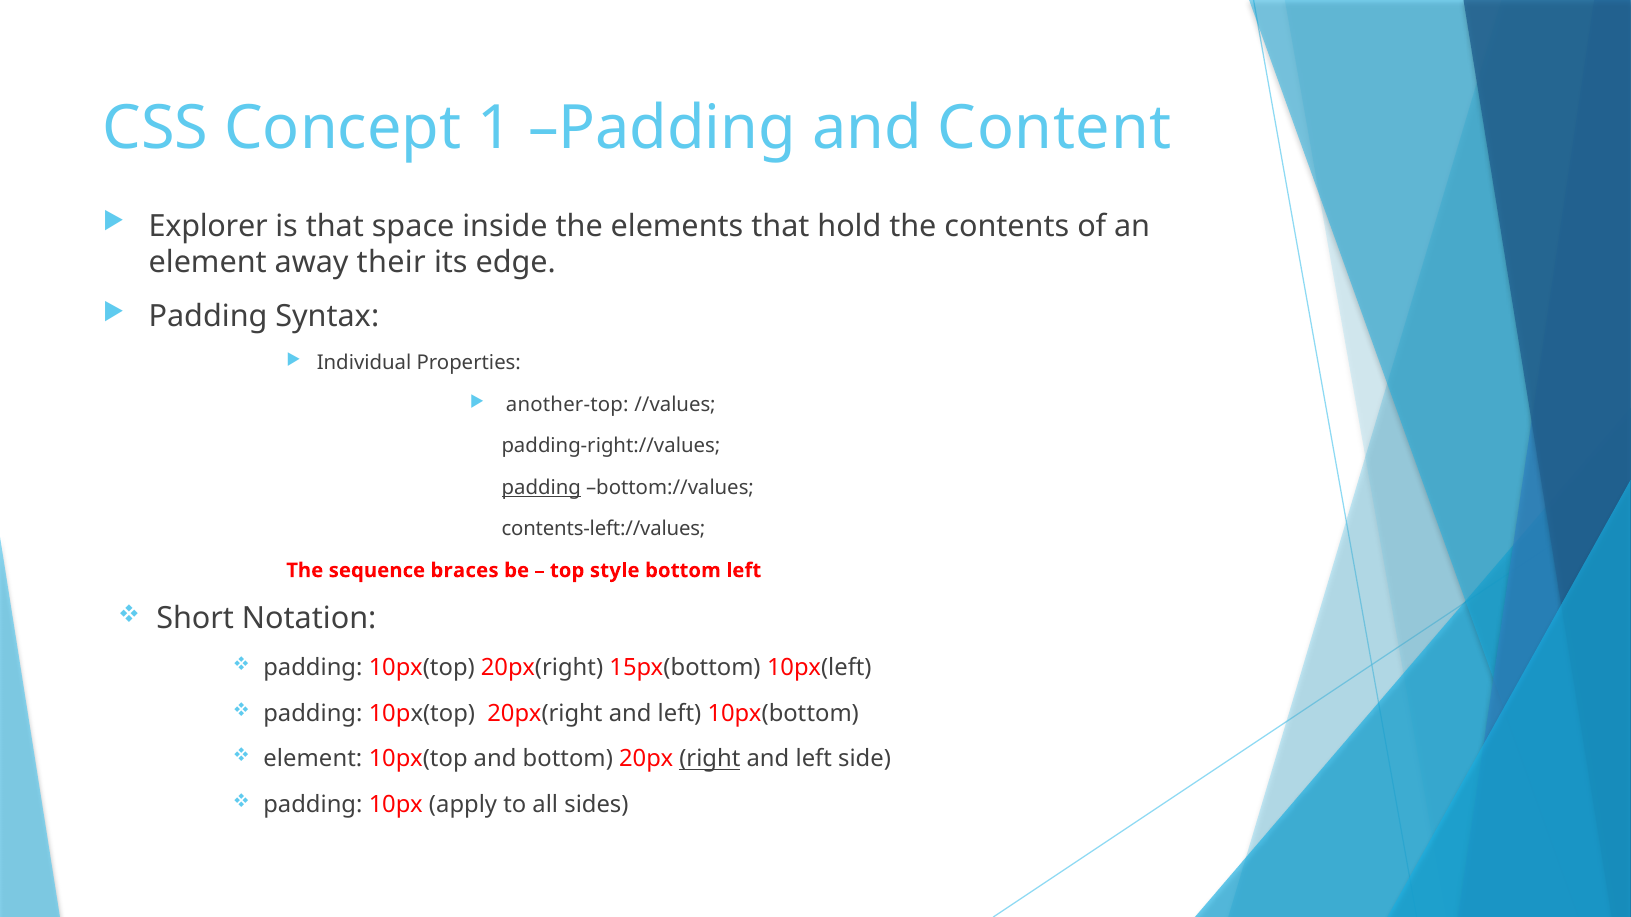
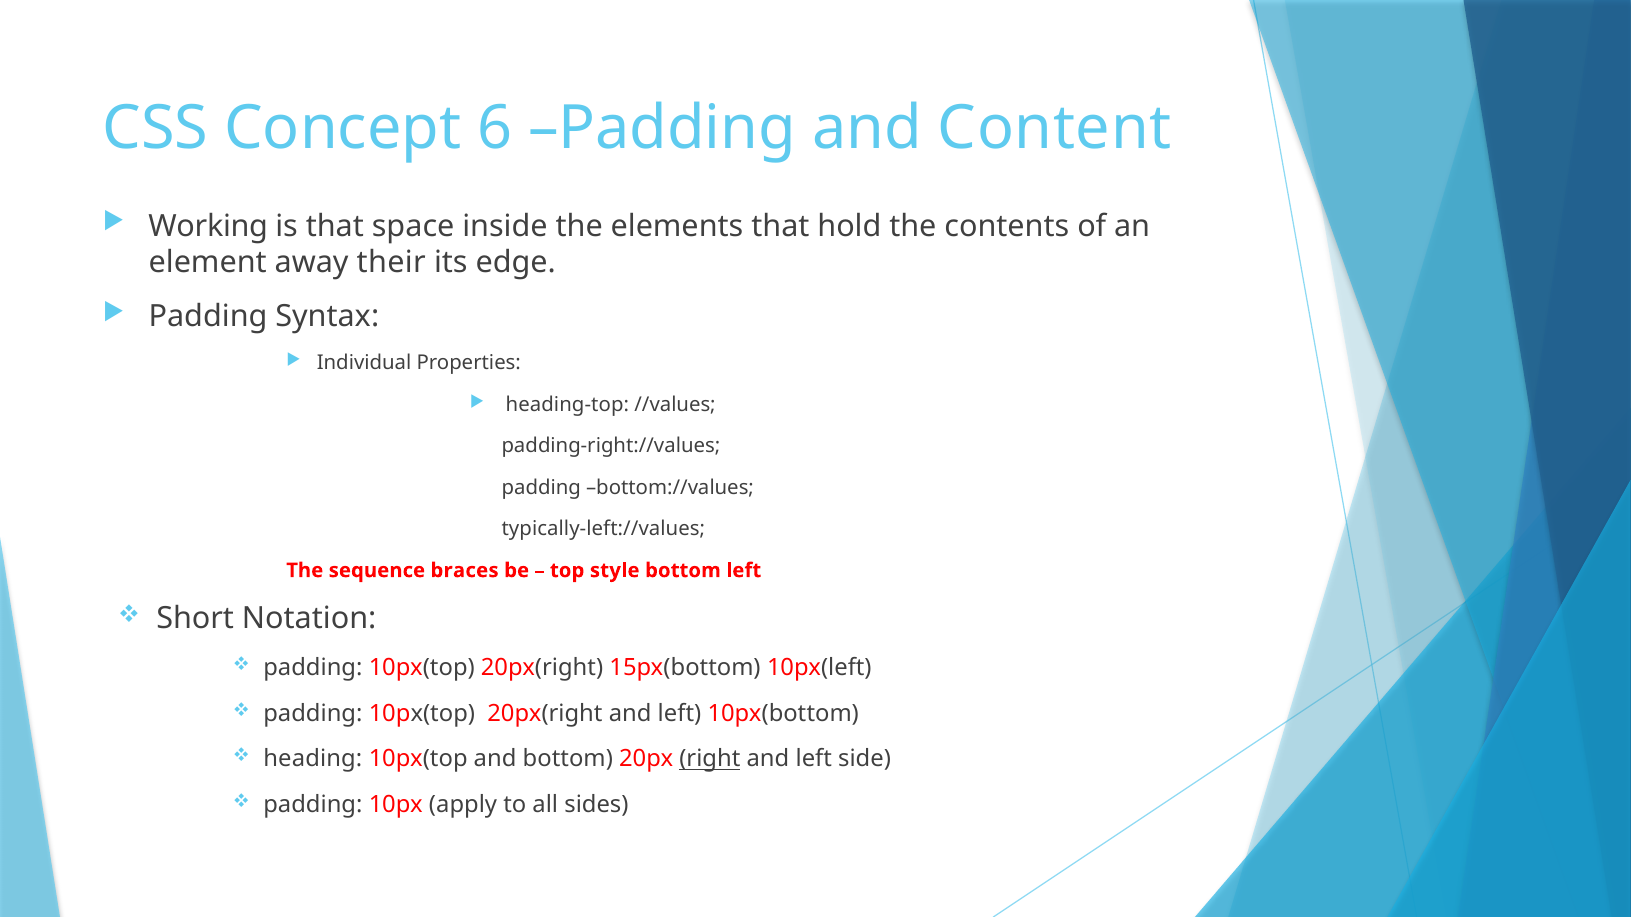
1: 1 -> 6 (495, 129)
Explorer: Explorer -> Working (208, 226)
another-top: another-top -> heading-top (567, 405)
padding underline: present -> none (541, 488)
contents-left://values: contents-left://values -> typically-left://values (603, 529)
element: element -> heading (313, 759)
